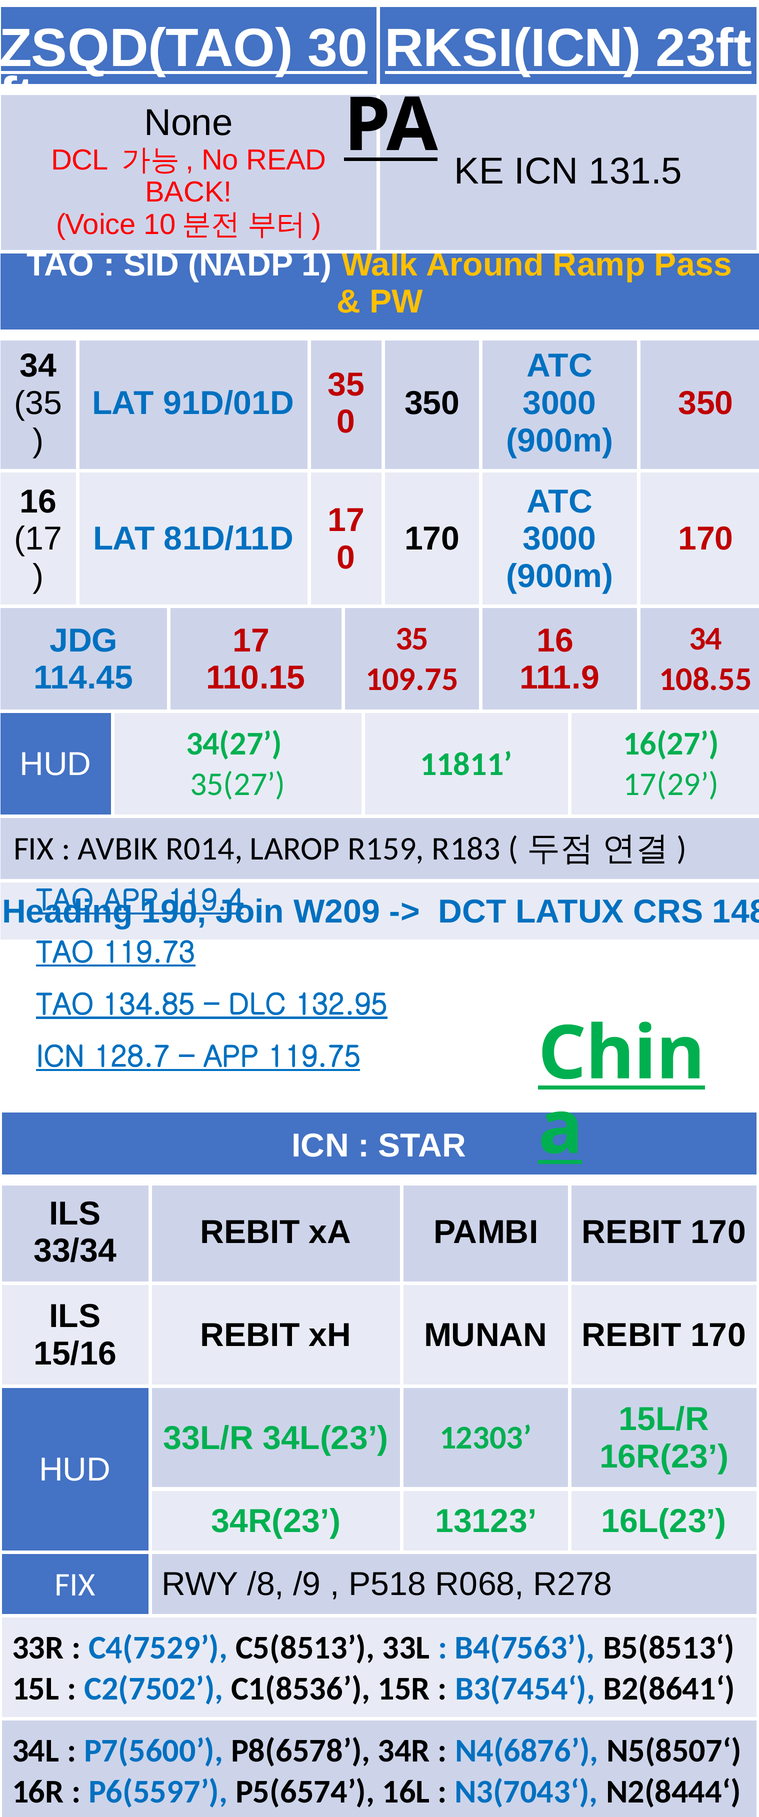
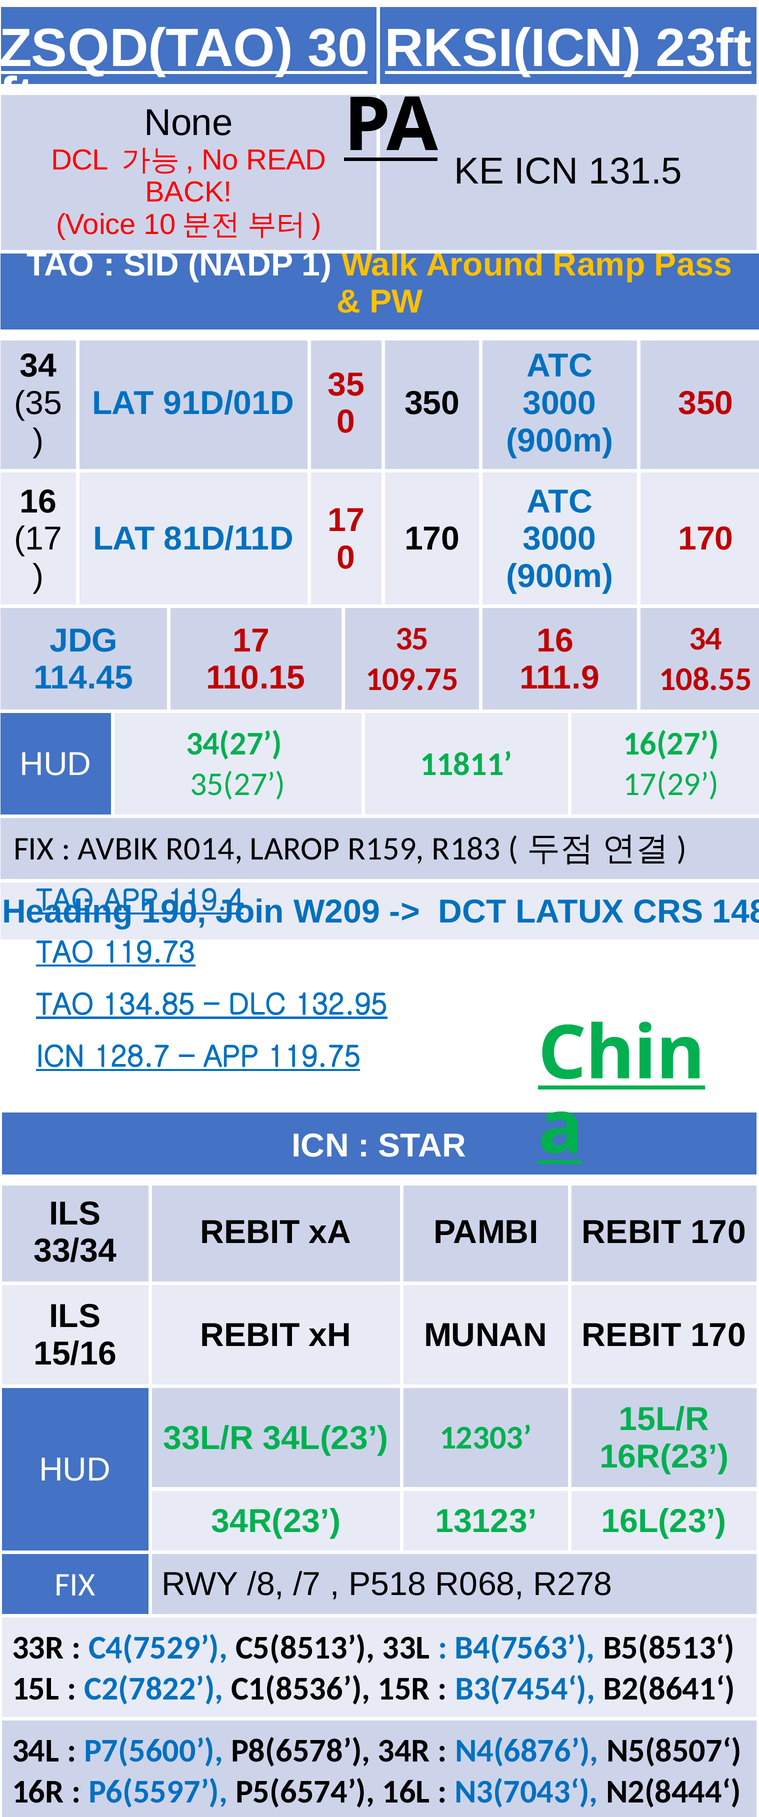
/9: /9 -> /7 (307, 1584)
C2(7502: C2(7502 -> C2(7822 (154, 1688)
